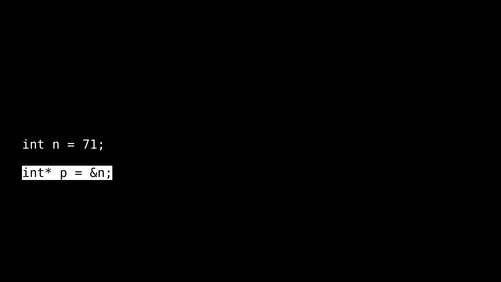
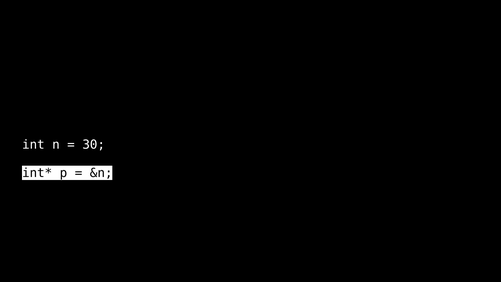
71: 71 -> 30 (94, 145)
